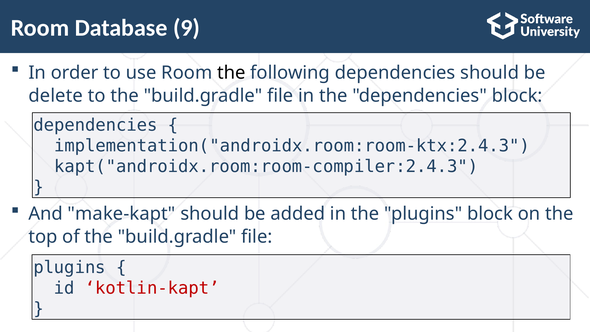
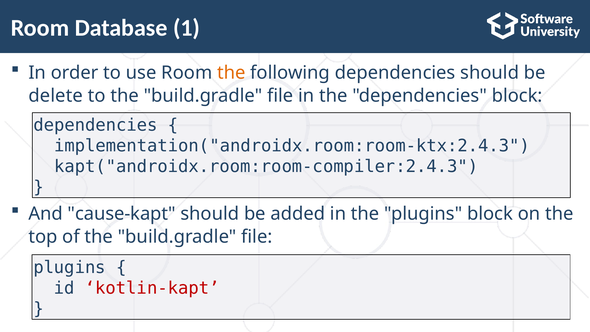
9: 9 -> 1 (187, 28)
the colour: black -> orange (231, 73)
make-kapt: make-kapt -> cause-kapt (122, 214)
